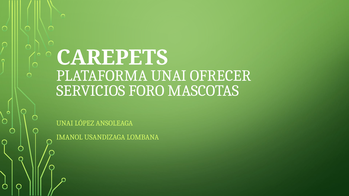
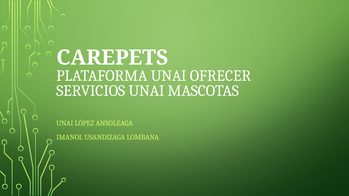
SERVICIOS FORO: FORO -> UNAI (147, 91)
